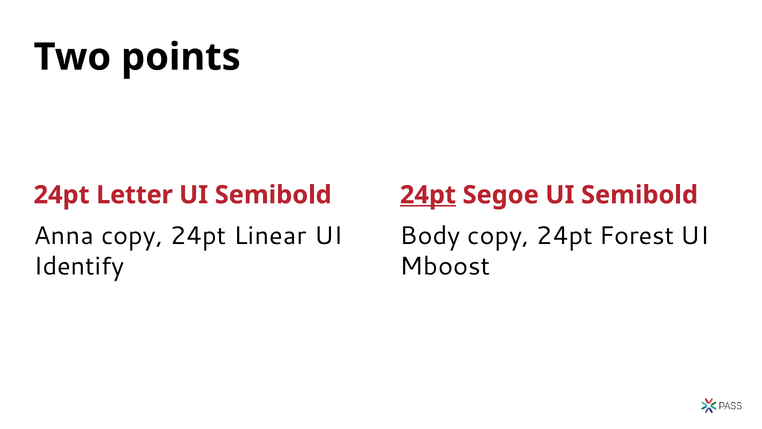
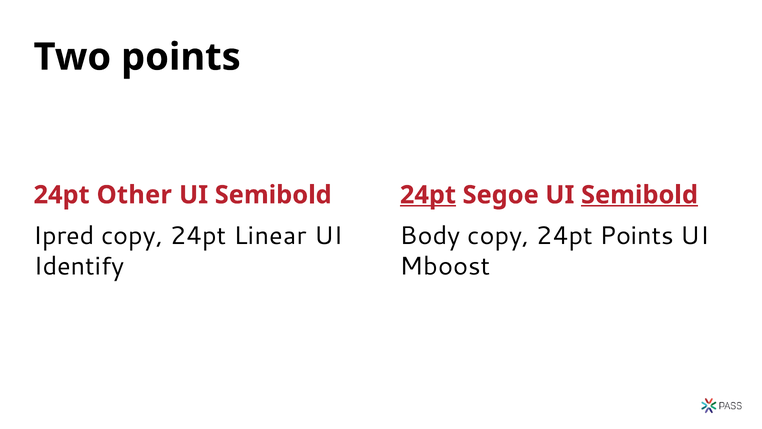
Letter: Letter -> Other (134, 195)
Semibold underline: none -> present (640, 195)
Anna: Anna -> Ipred (64, 236)
24pt Forest: Forest -> Points (637, 236)
